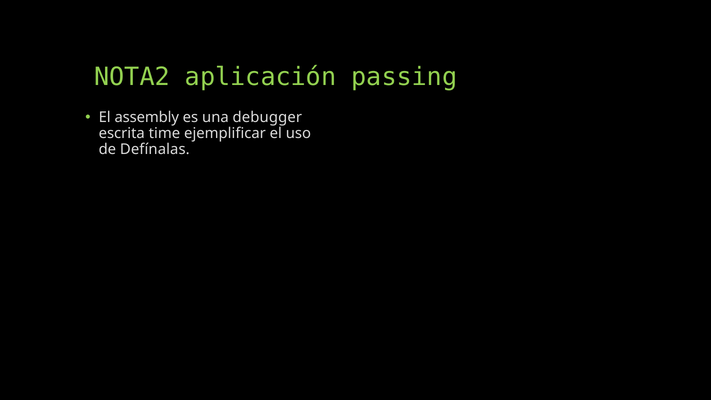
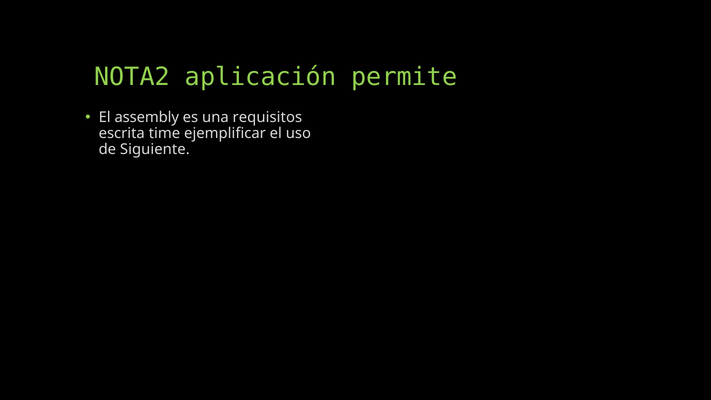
passing: passing -> permite (404, 77)
debugger: debugger -> requisitos (267, 117)
Defínalas: Defínalas -> Siguiente (155, 149)
